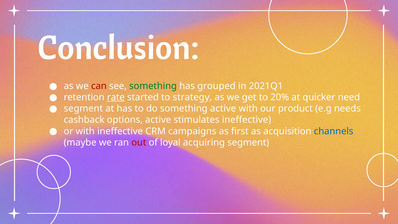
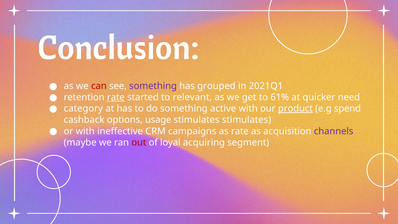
something colour: green -> purple (153, 86)
strategy: strategy -> relevant (192, 97)
20%: 20% -> 61% (280, 97)
segment: segment -> category (83, 109)
product underline: none -> present (295, 109)
needs: needs -> spend (347, 109)
options active: active -> usage (158, 120)
stimulates ineffective: ineffective -> stimulates (247, 120)
as first: first -> rate (240, 131)
channels colour: blue -> purple (334, 131)
